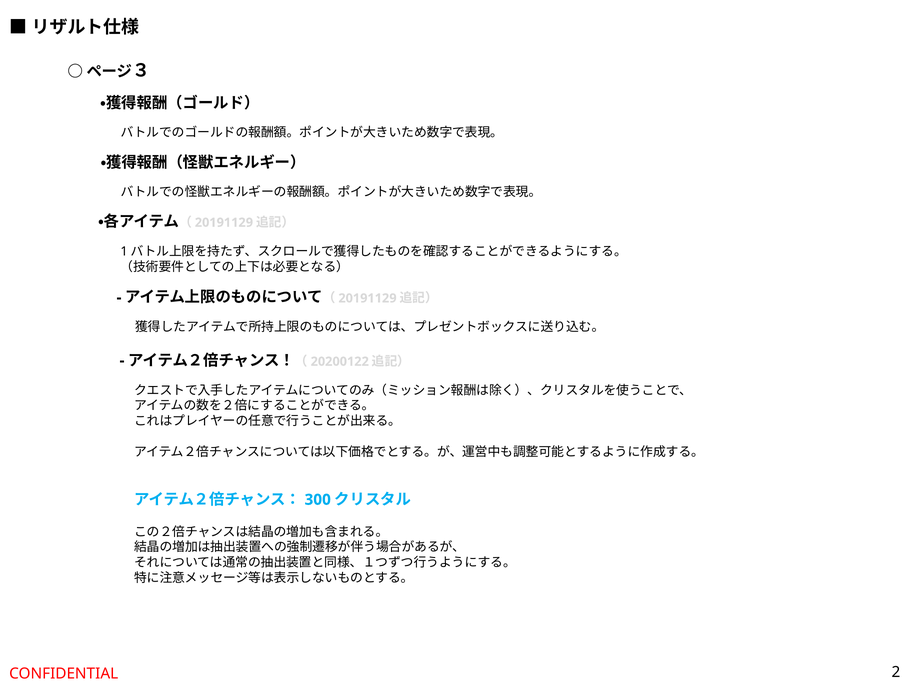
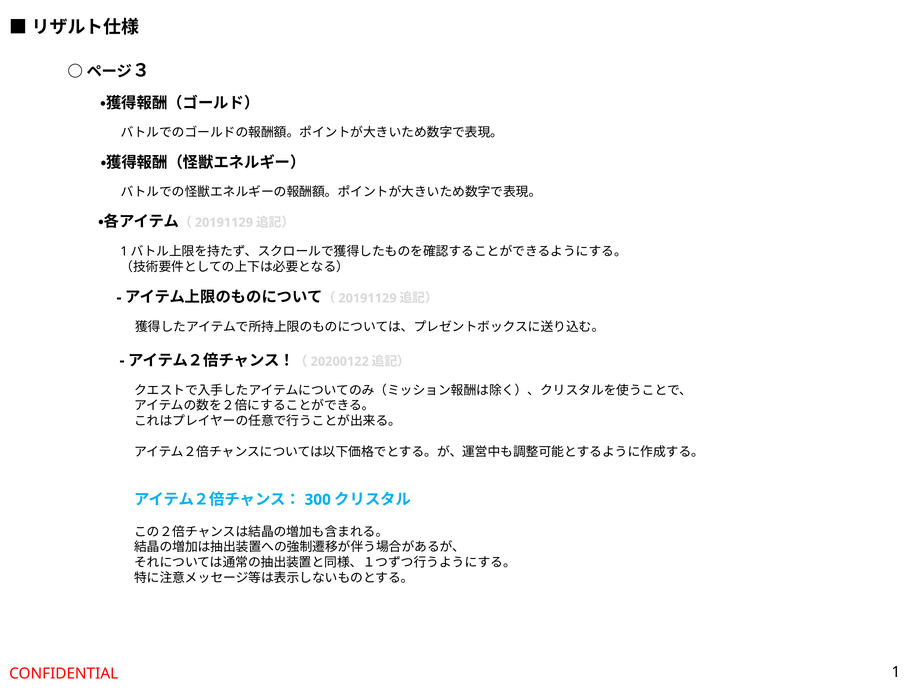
2: 2 -> 1 (896, 672)
